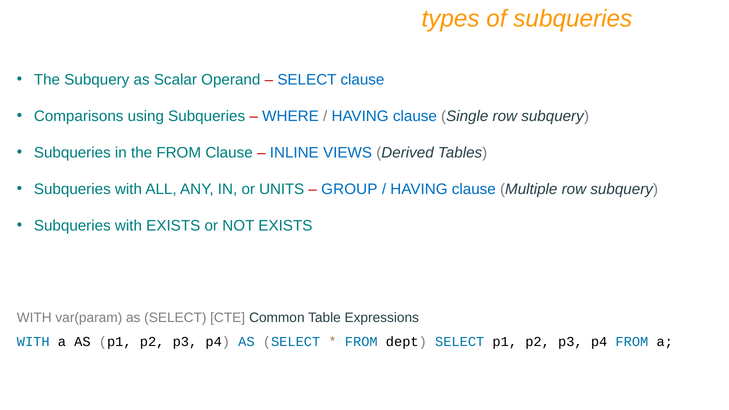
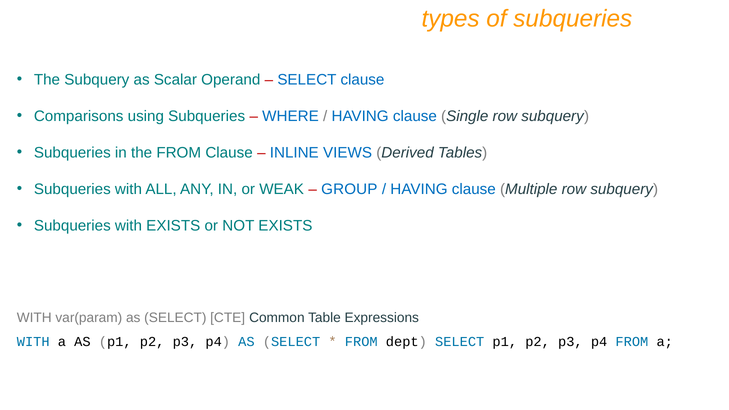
UNITS: UNITS -> WEAK (282, 189)
